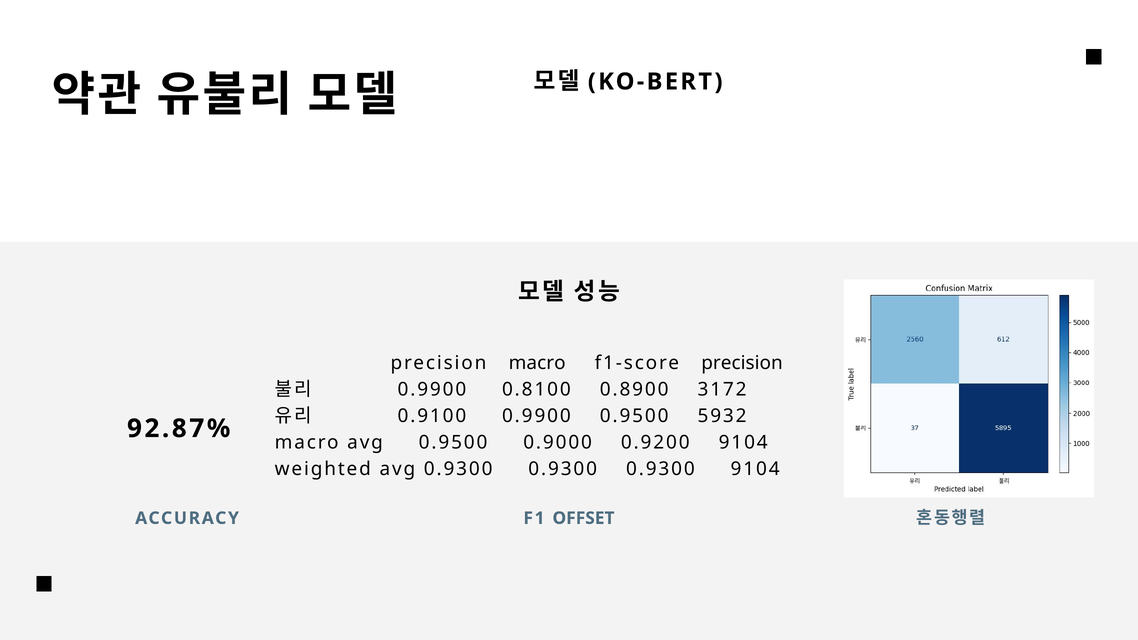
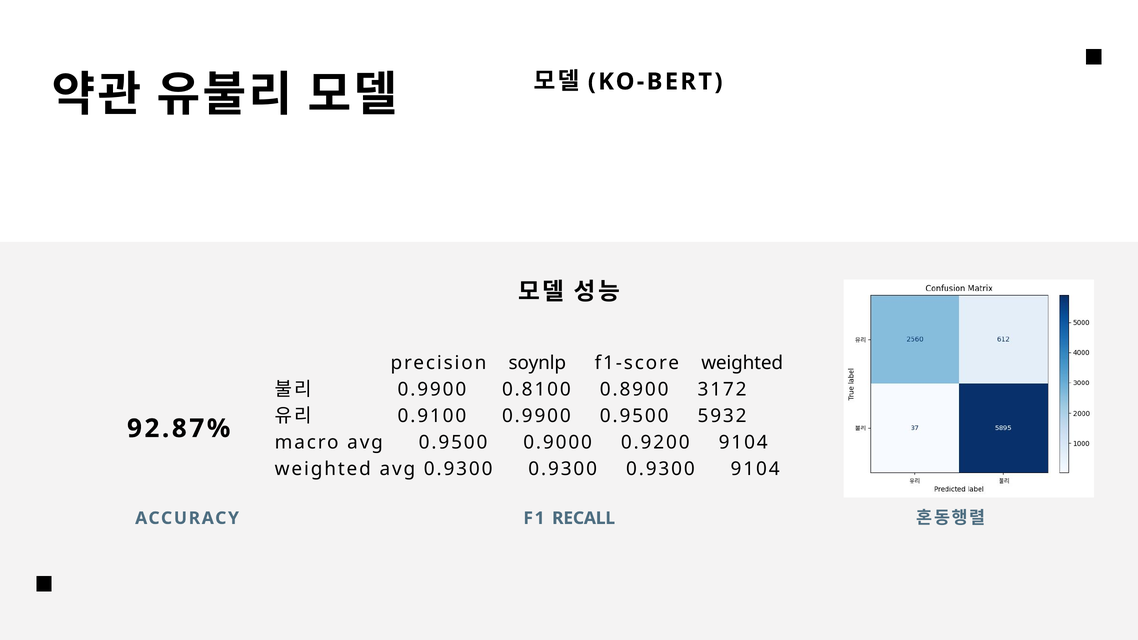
precision macro: macro -> soynlp (537, 363)
f1-score precision: precision -> weighted (742, 363)
OFFSET: OFFSET -> RECALL (584, 518)
